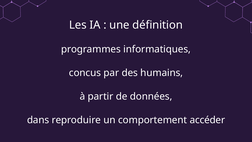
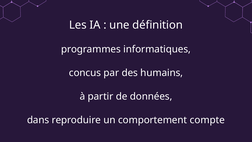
accéder: accéder -> compte (207, 120)
